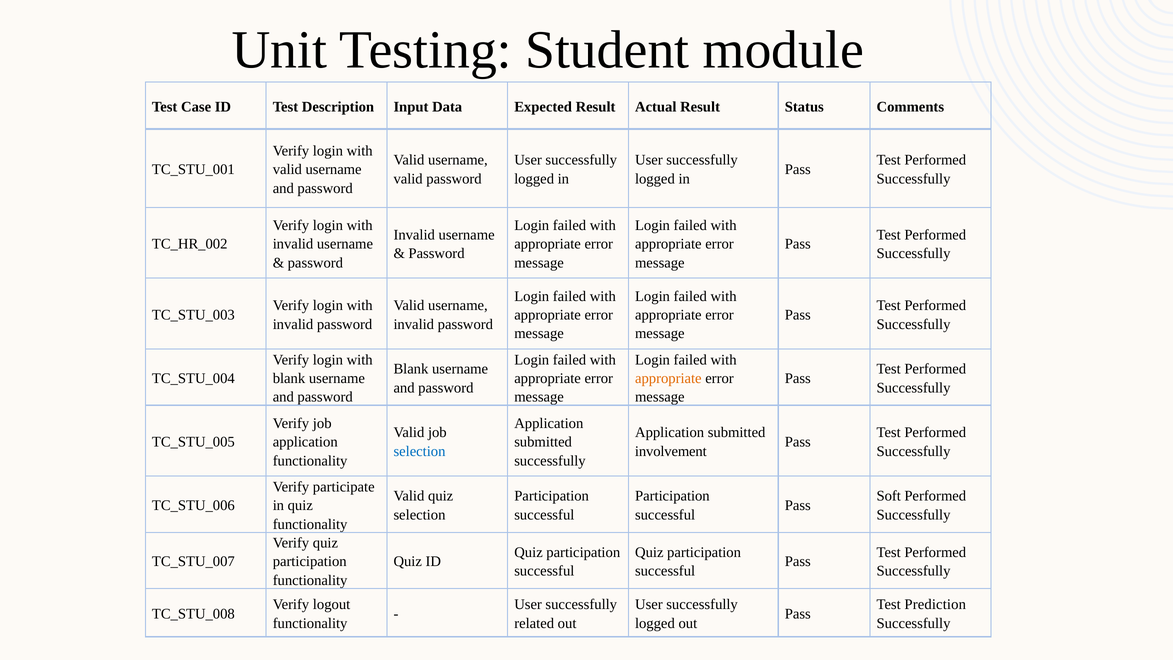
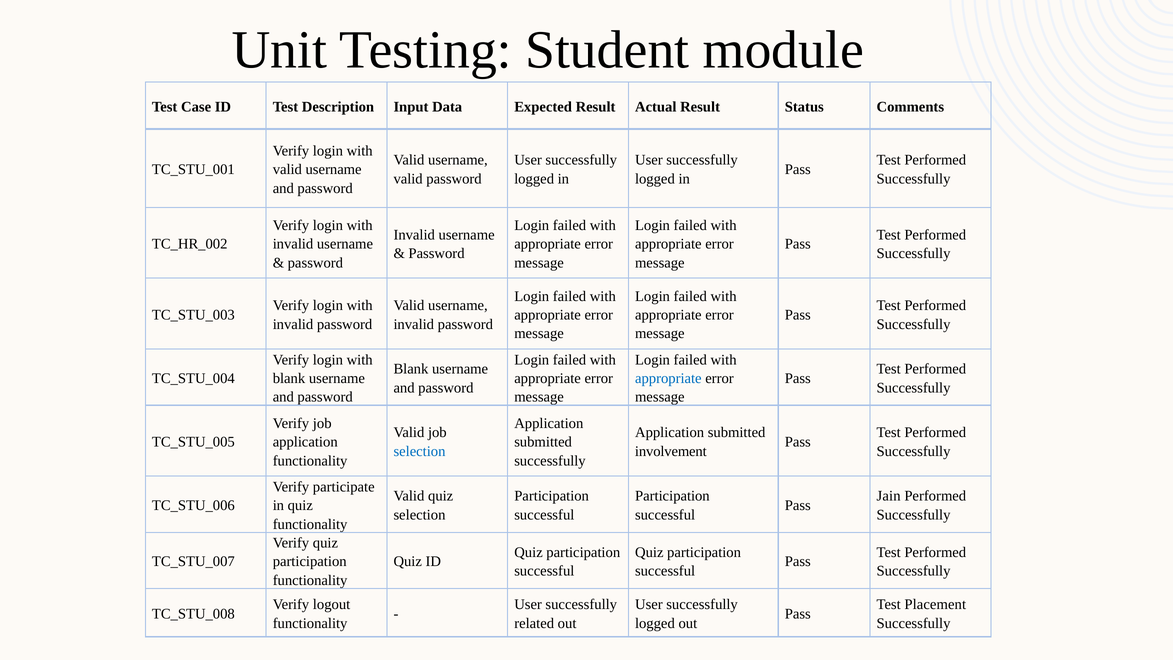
appropriate colour: orange -> blue (668, 378)
Soft: Soft -> Jain (889, 496)
Prediction: Prediction -> Placement (935, 604)
